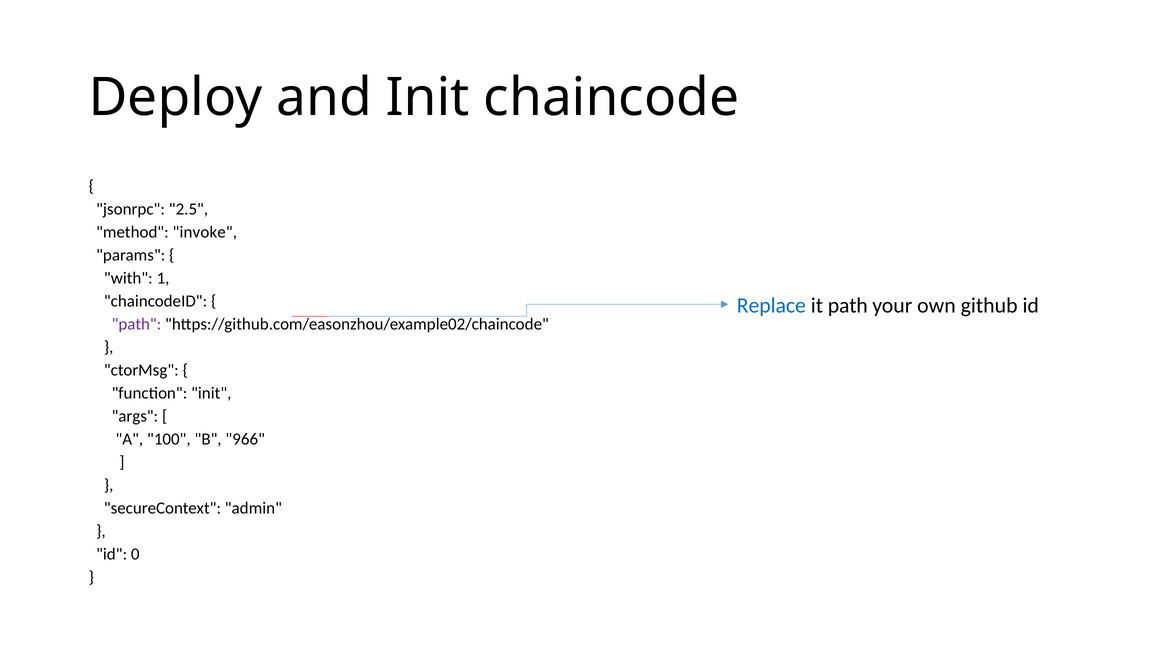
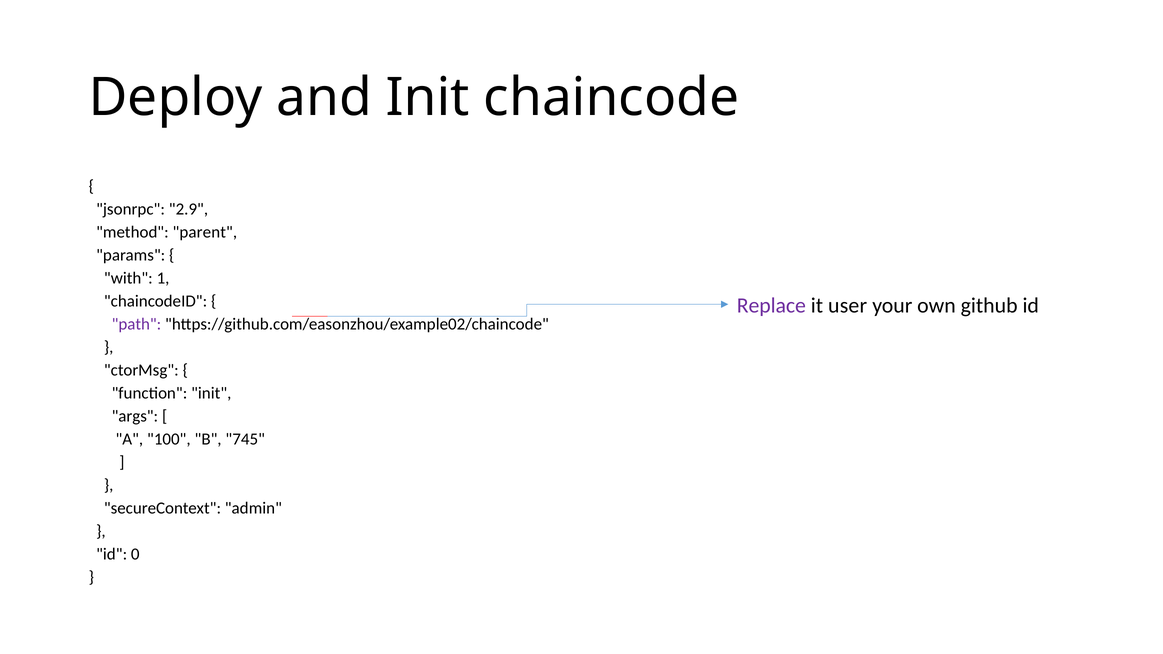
2.5: 2.5 -> 2.9 (188, 209)
invoke: invoke -> parent (205, 232)
Replace colour: blue -> purple (771, 306)
it path: path -> user (848, 306)
966: 966 -> 745 (245, 439)
